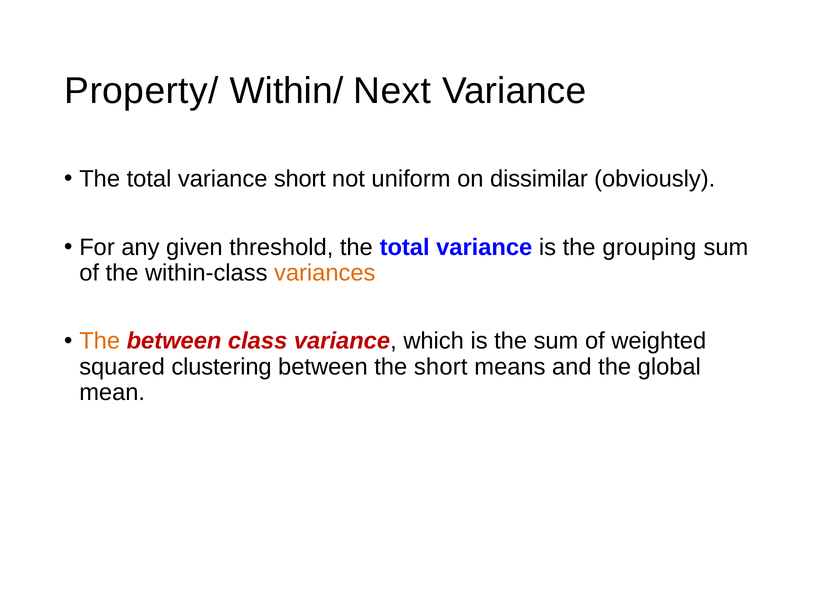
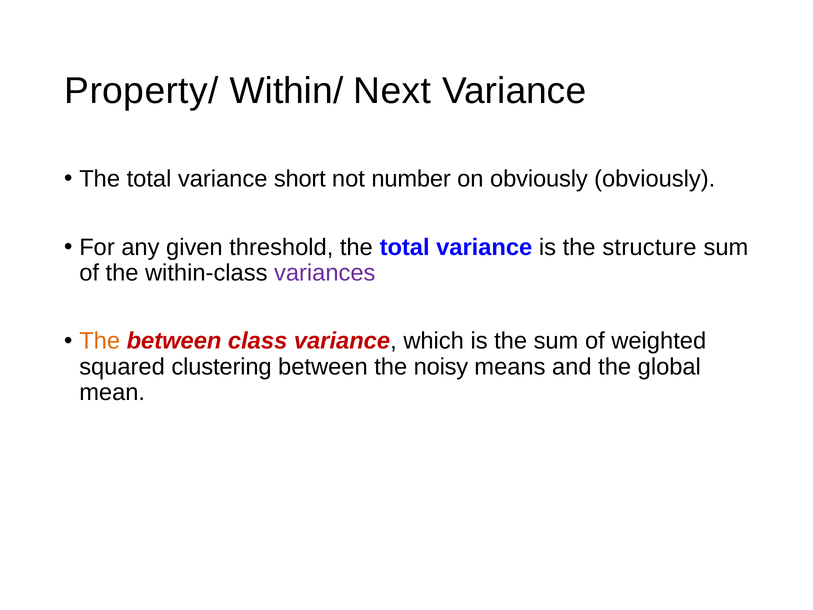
uniform: uniform -> number (411, 179)
on dissimilar: dissimilar -> obviously (539, 179)
grouping: grouping -> structure (649, 247)
variances colour: orange -> purple (325, 273)
the short: short -> noisy (441, 367)
